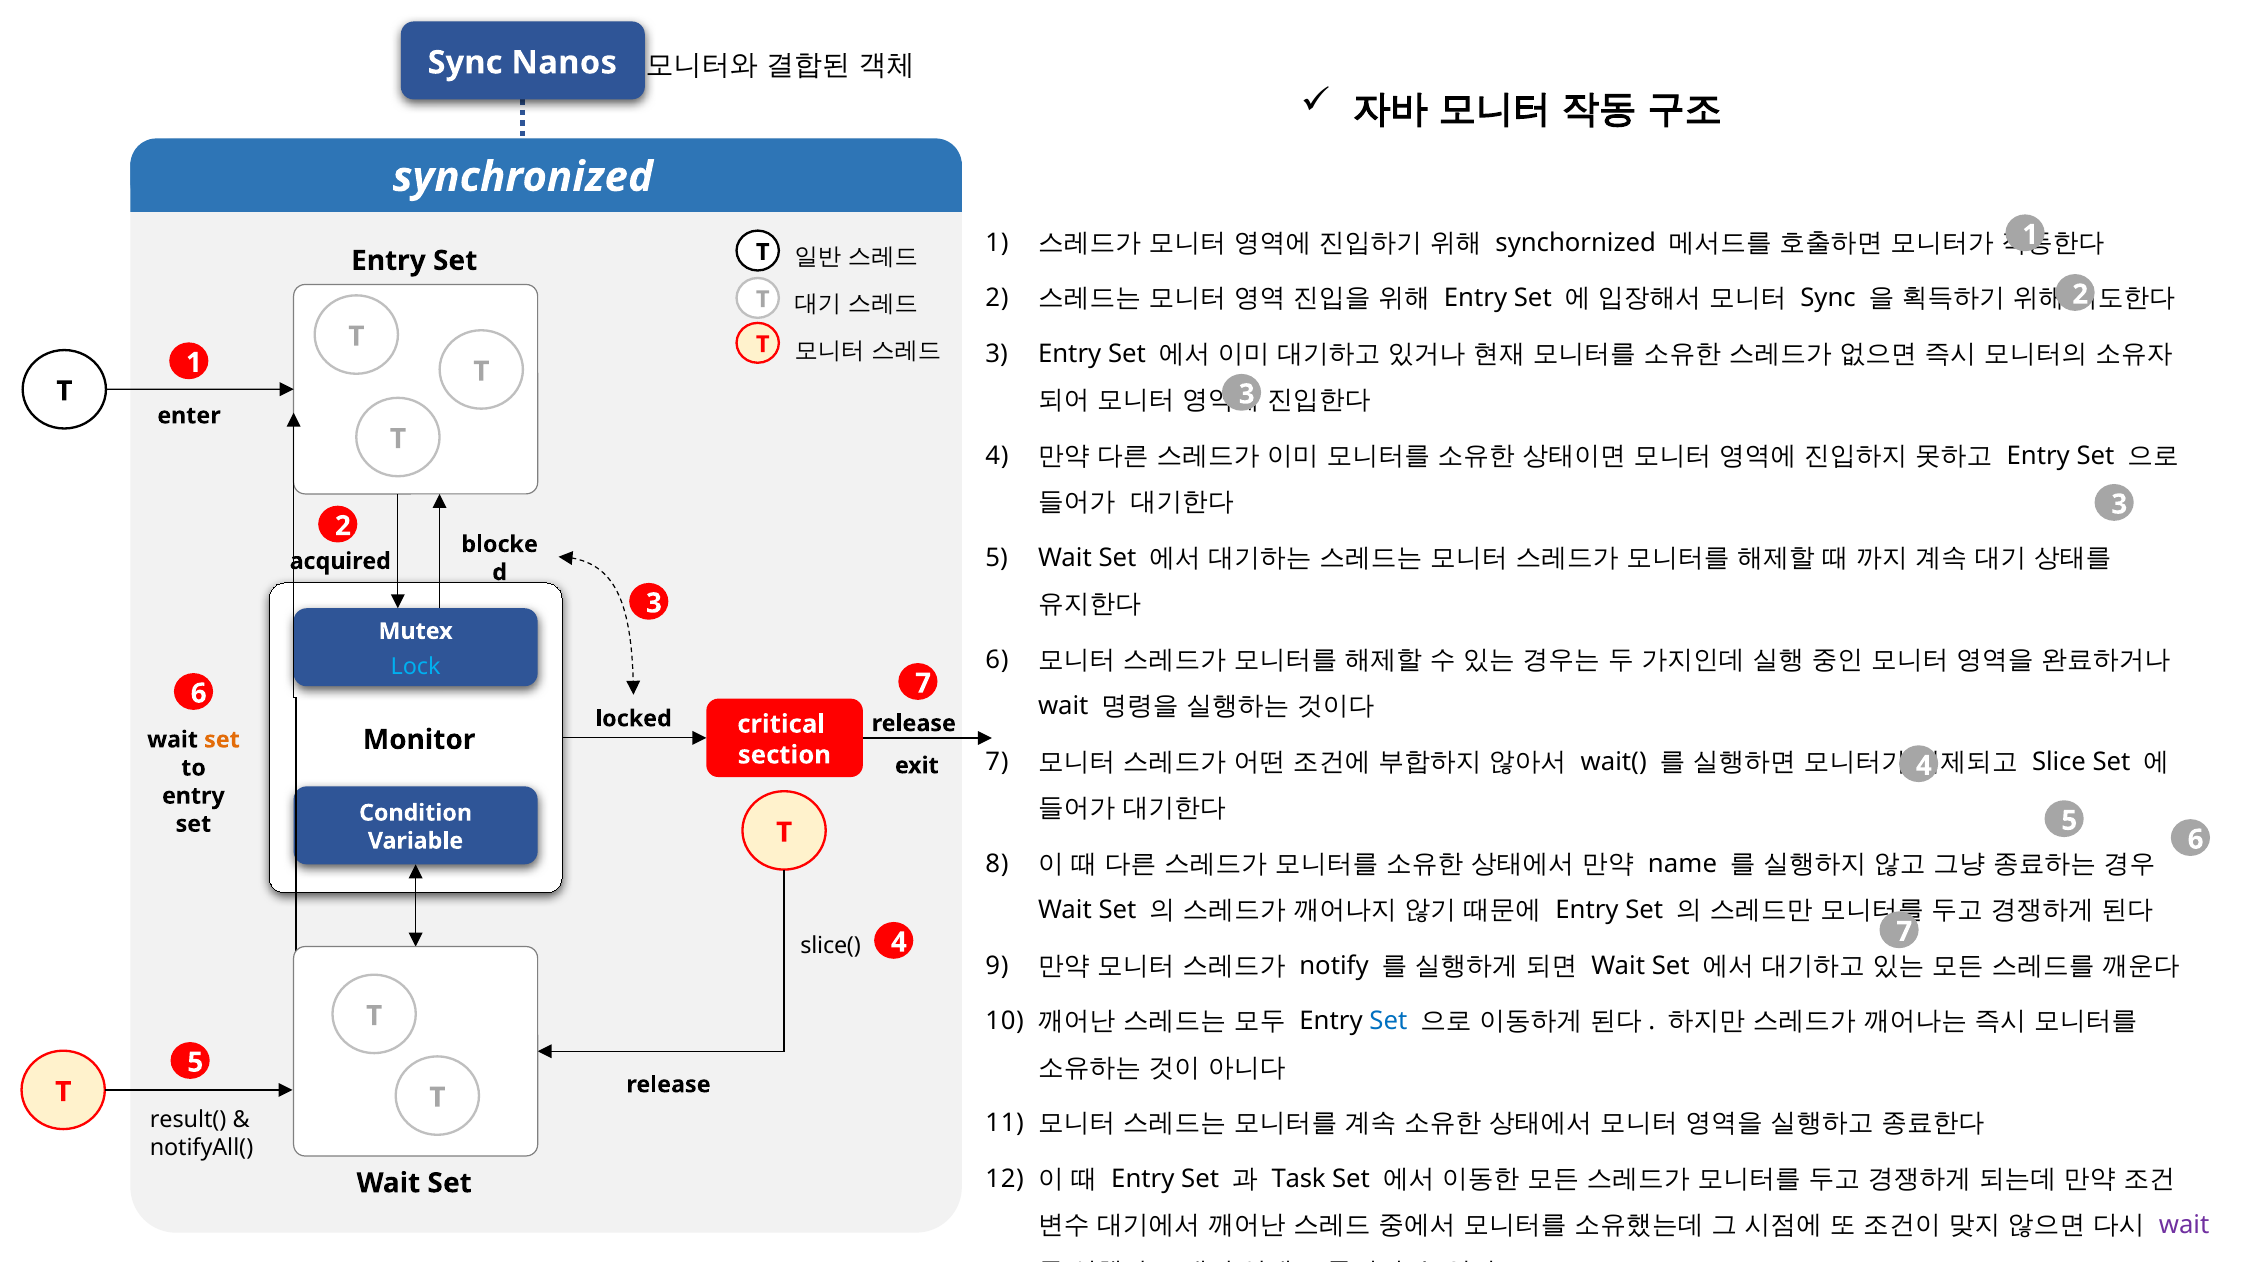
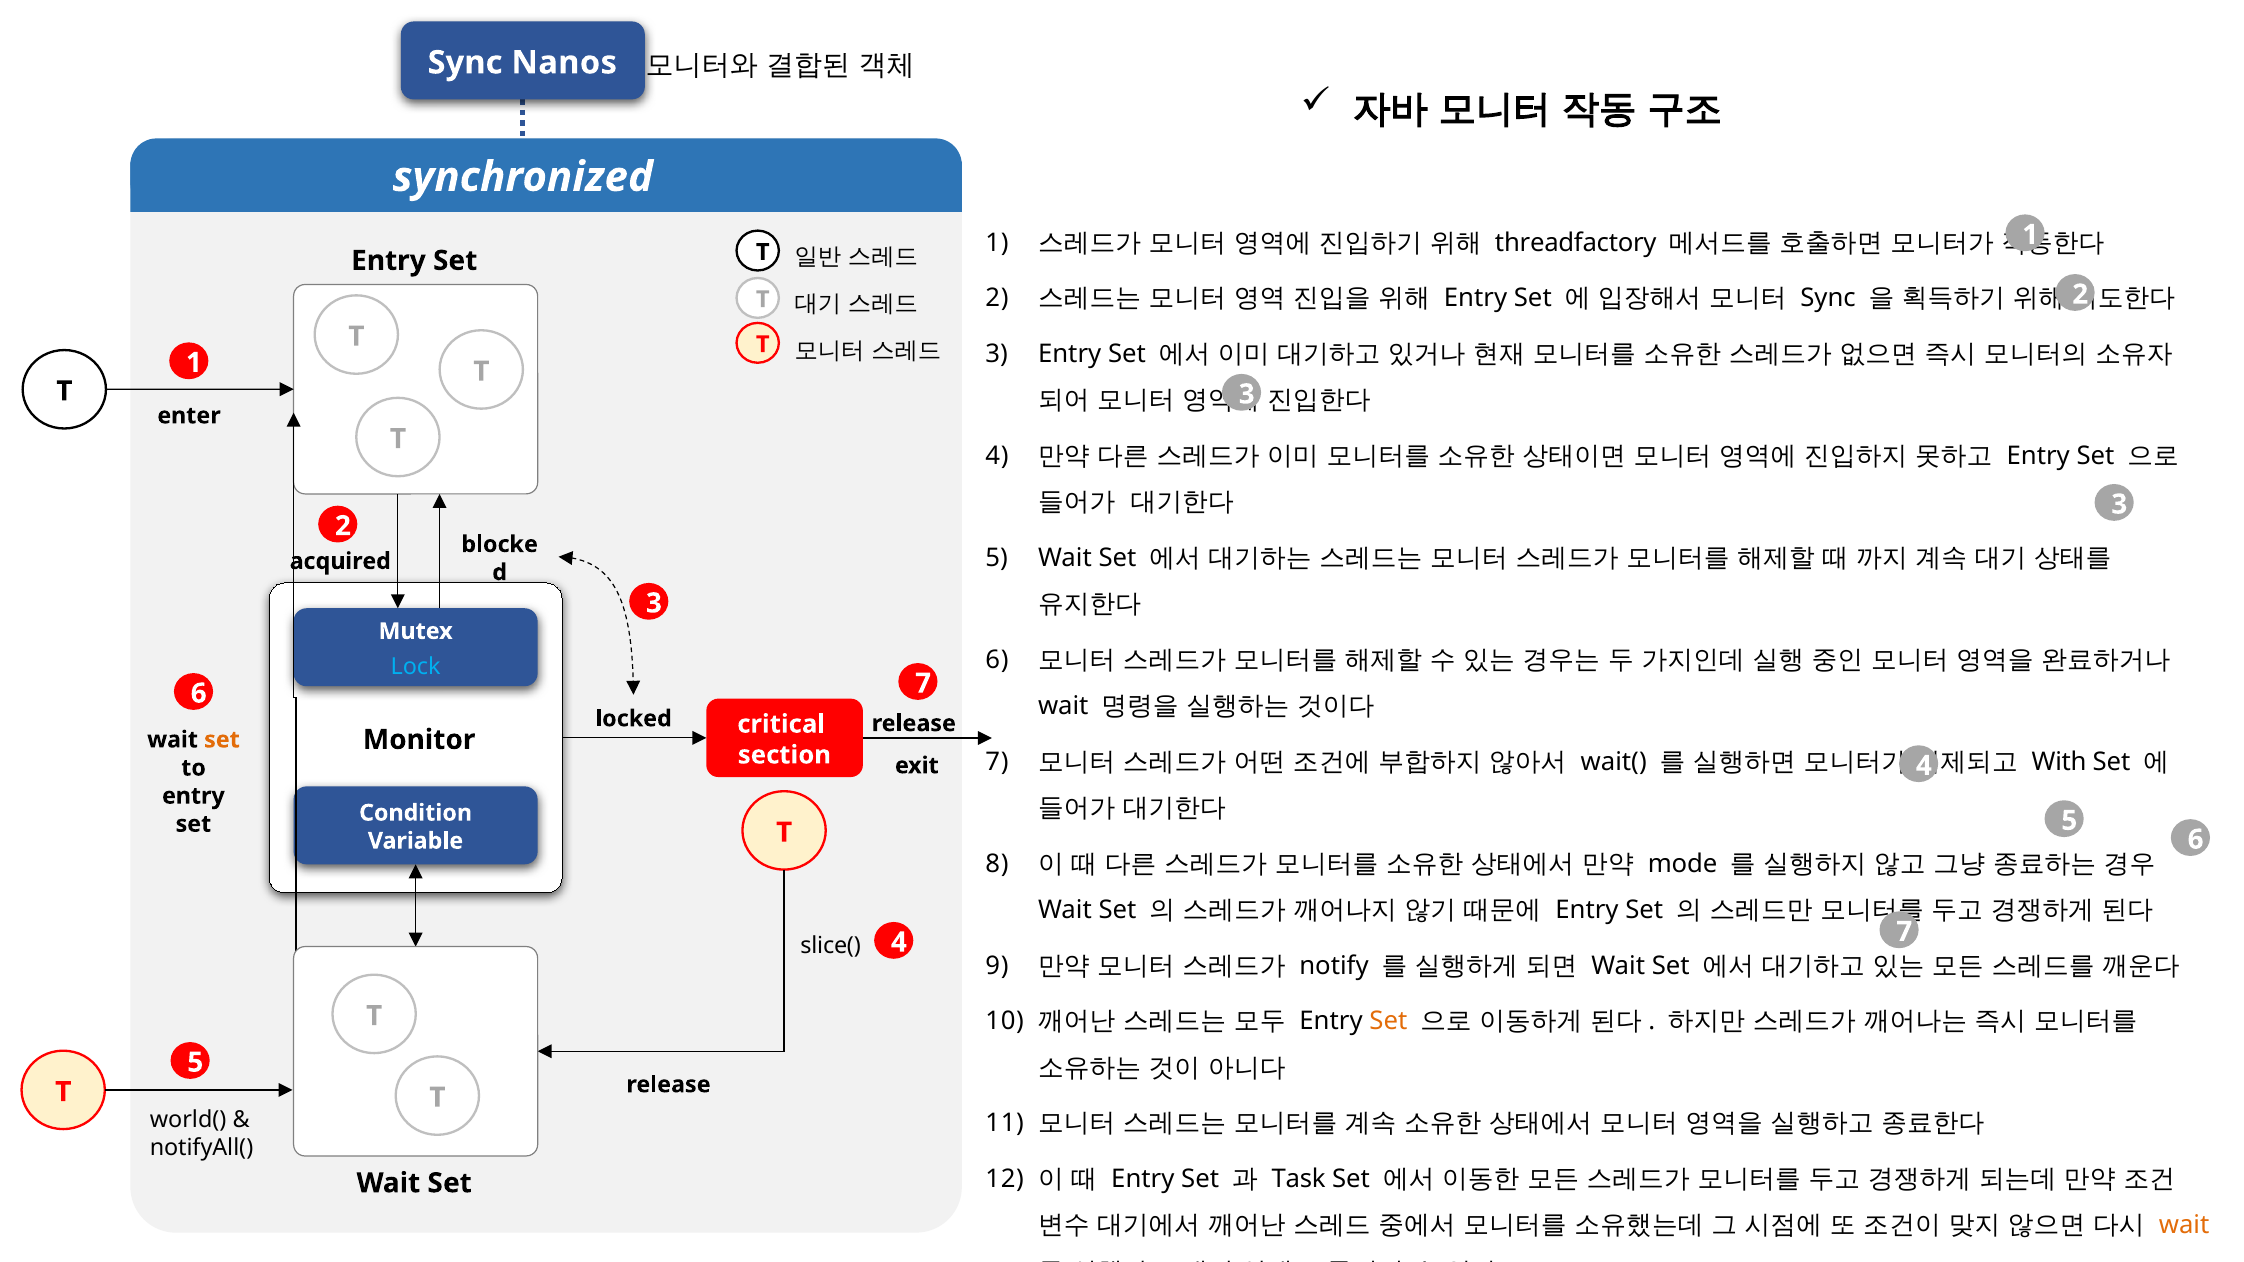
synchornized: synchornized -> threadfactory (1576, 243)
Slice: Slice -> With (2059, 762)
name: name -> mode (1683, 864)
Set colour: blue -> orange (1388, 1022)
result(: result( -> world( (188, 1120)
wait colour: purple -> orange (2184, 1226)
